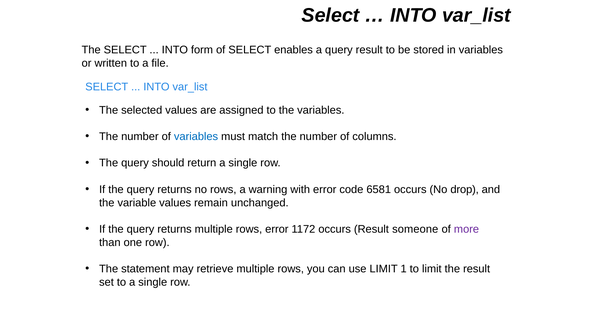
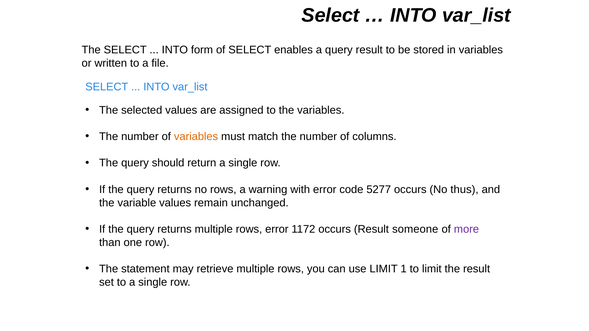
variables colour: blue -> orange (196, 137)
6581: 6581 -> 5277 (379, 190)
drop: drop -> thus (465, 190)
